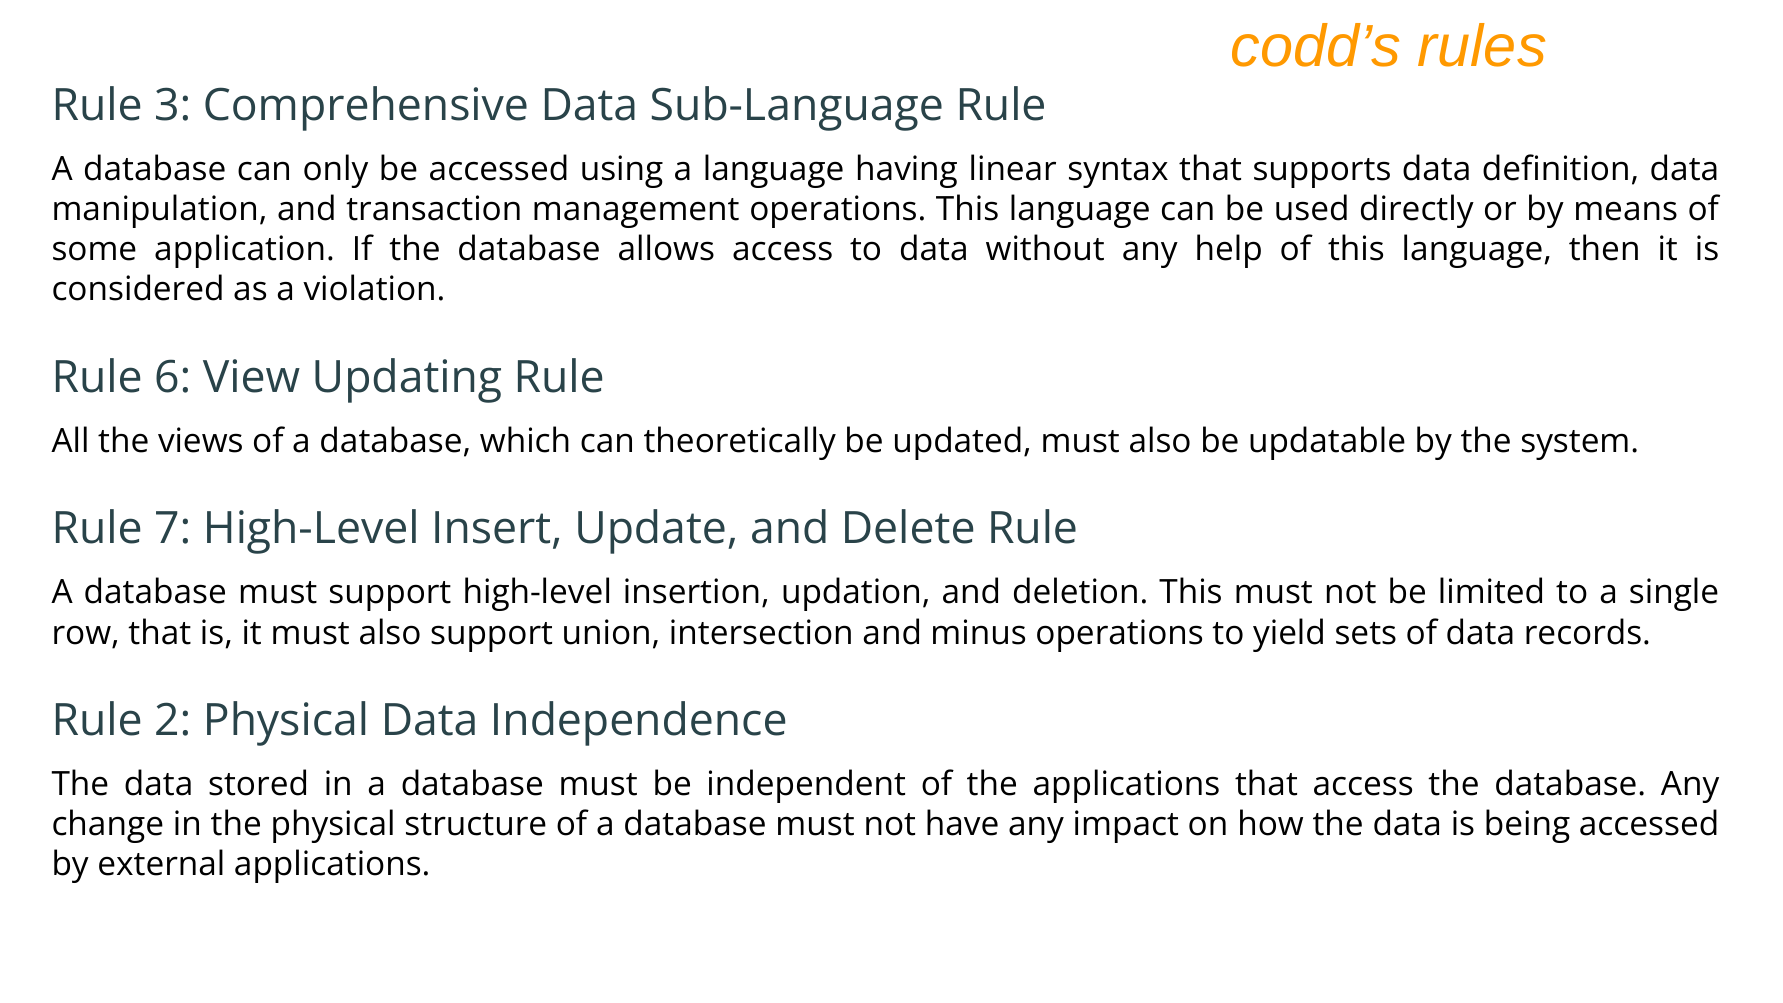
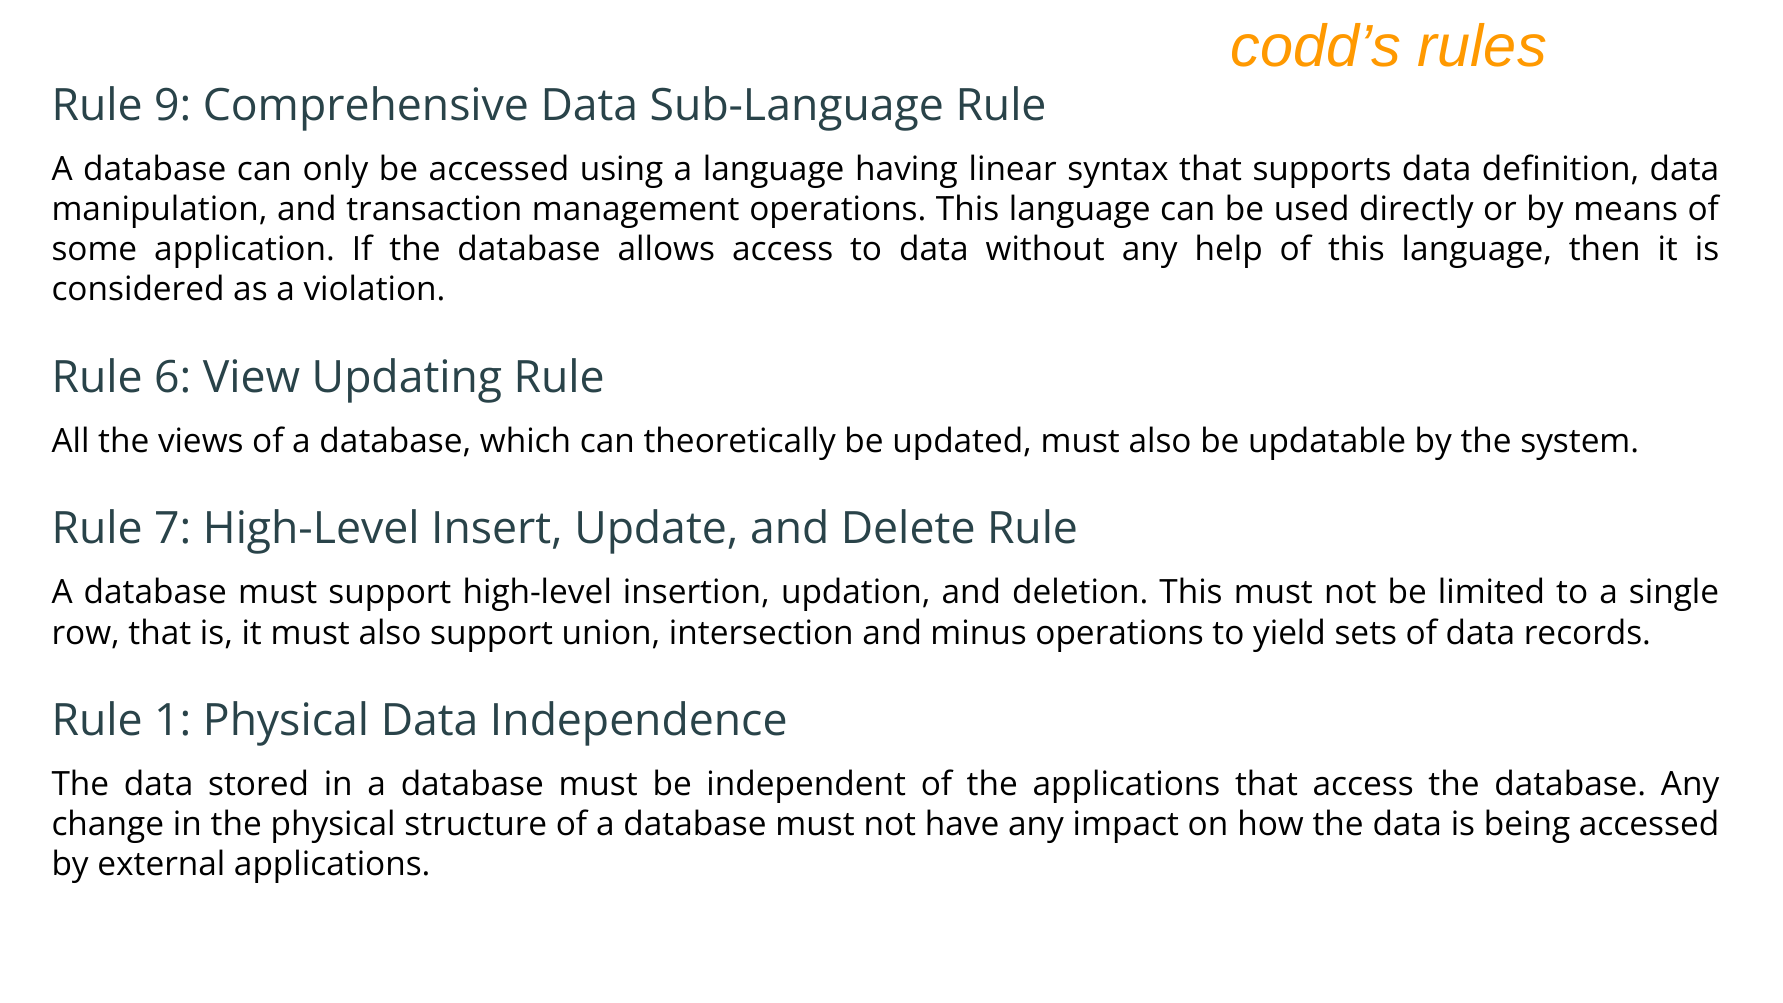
3: 3 -> 9 (173, 106)
2: 2 -> 1 (173, 721)
